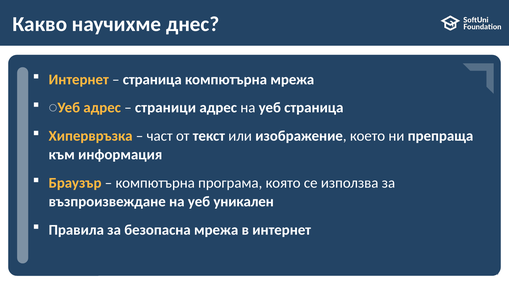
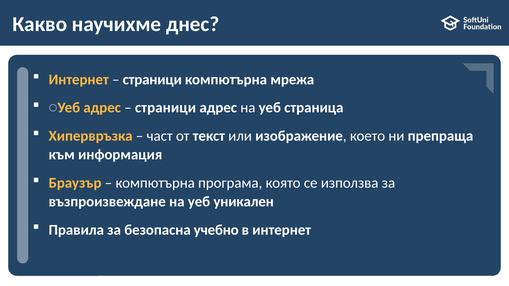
страница: страница -> страници (152, 80)
безопасна мрежа: мрежа -> учебно (216, 230)
